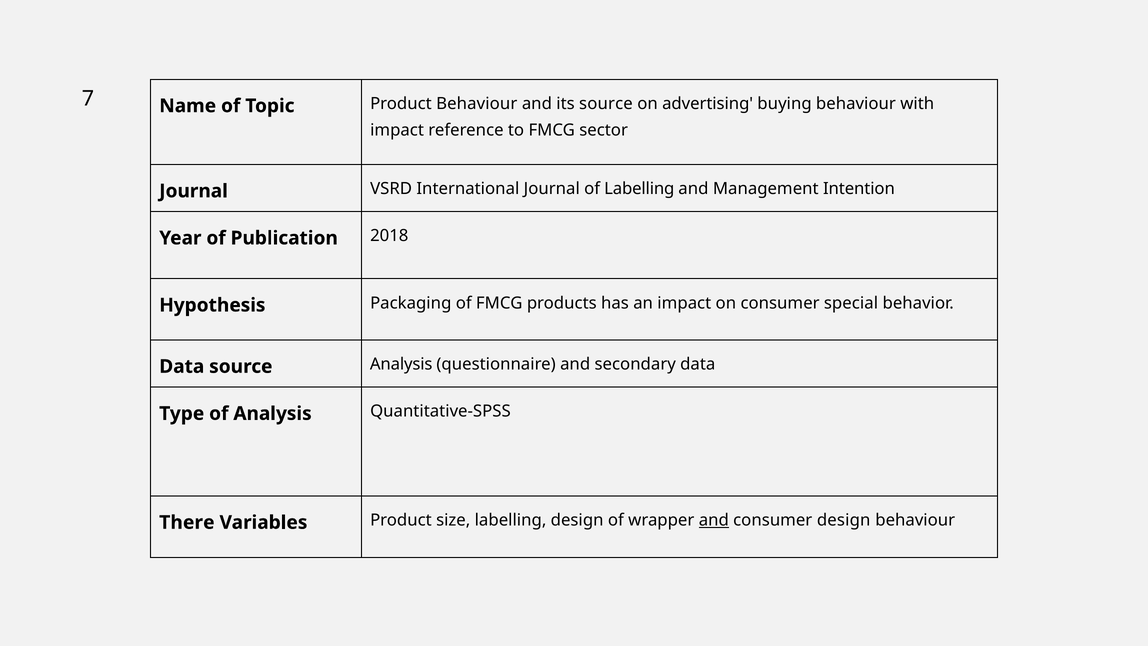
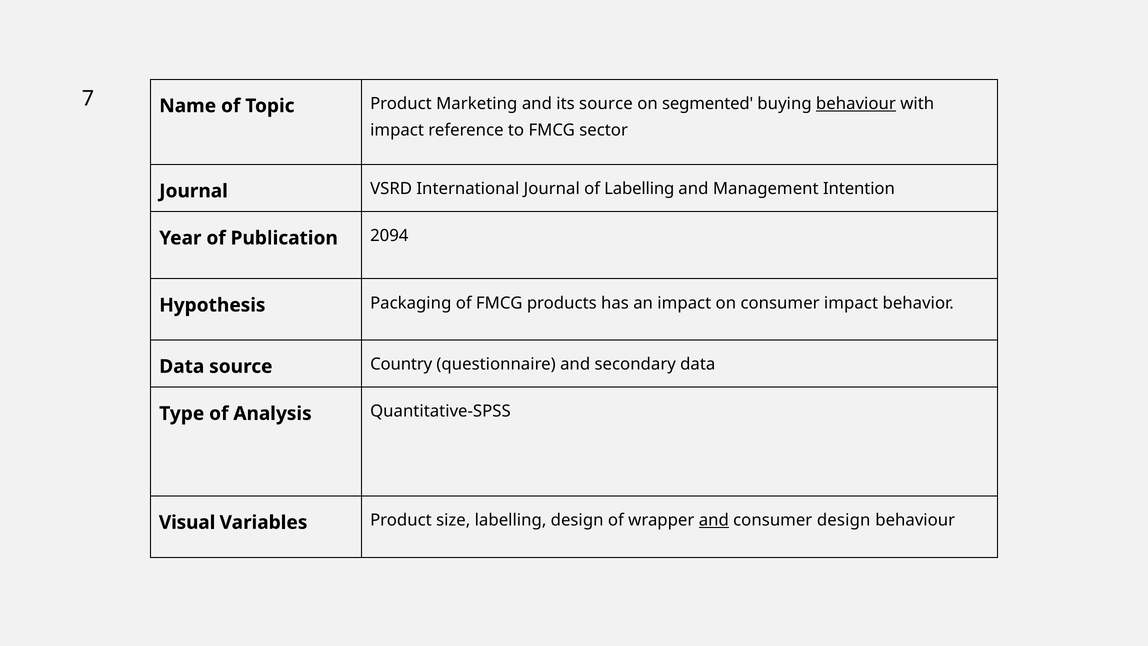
Product Behaviour: Behaviour -> Marketing (477, 104)
advertising: advertising -> segmented (708, 104)
behaviour underline: none -> present (856, 104)
2018: 2018 -> 2094 (389, 236)
consumer special: special -> impact (851, 303)
source Analysis: Analysis -> Country (401, 364)
There: There -> Visual (187, 522)
